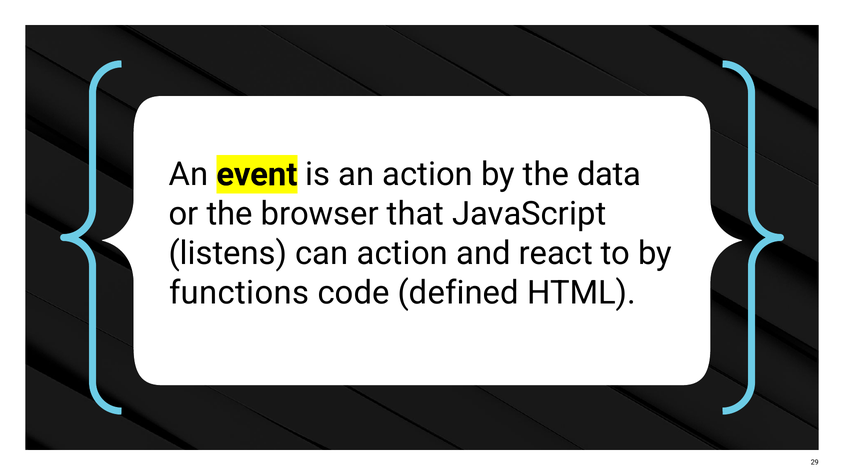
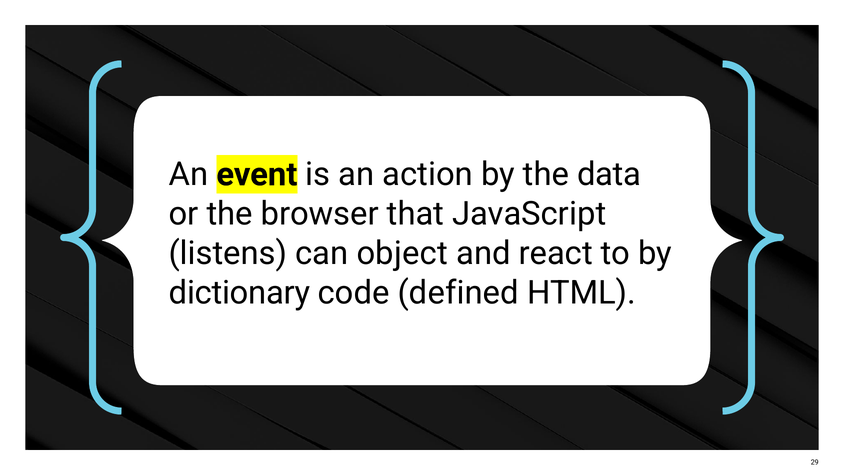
can action: action -> object (402, 253)
functions: functions -> dictionary (239, 293)
